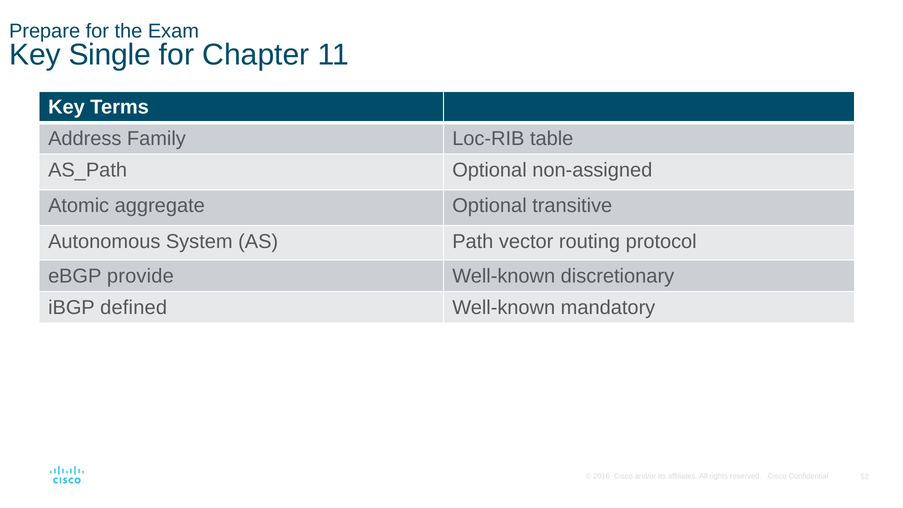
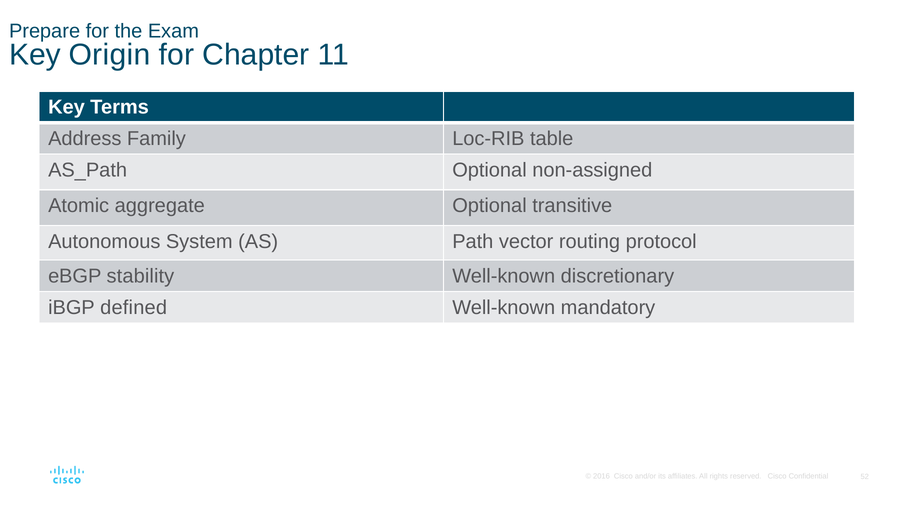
Single: Single -> Origin (110, 55)
provide: provide -> stability (140, 276)
